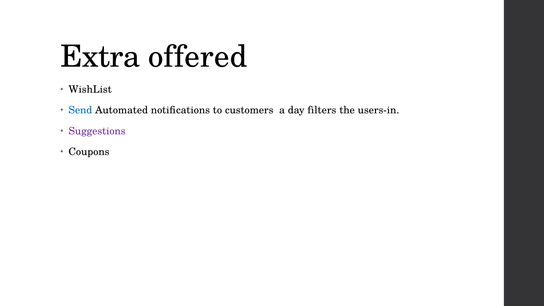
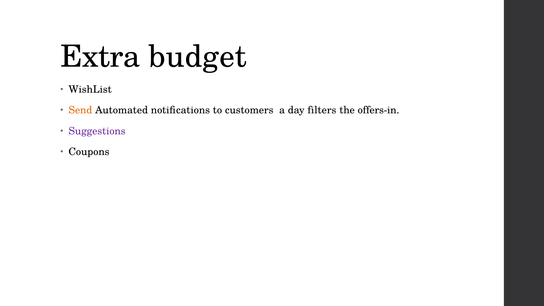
offered: offered -> budget (198, 57)
Send colour: blue -> orange (80, 110)
users-in: users-in -> offers-in (379, 110)
